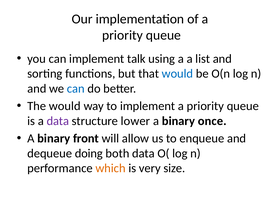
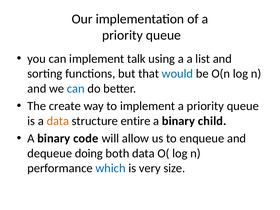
The would: would -> create (65, 106)
data colour: purple -> orange (58, 121)
lower: lower -> entire (136, 121)
once: once -> child (212, 121)
front: front -> code (86, 138)
which colour: orange -> blue (111, 168)
